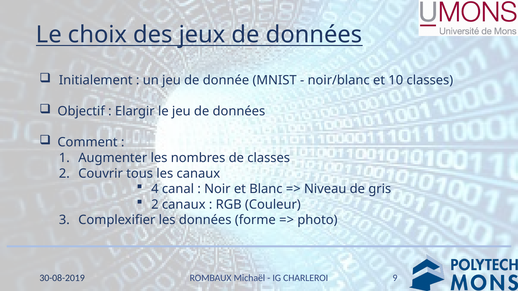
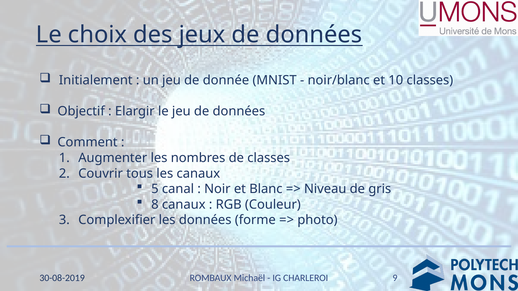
4: 4 -> 5 (155, 189)
2: 2 -> 8 (155, 205)
